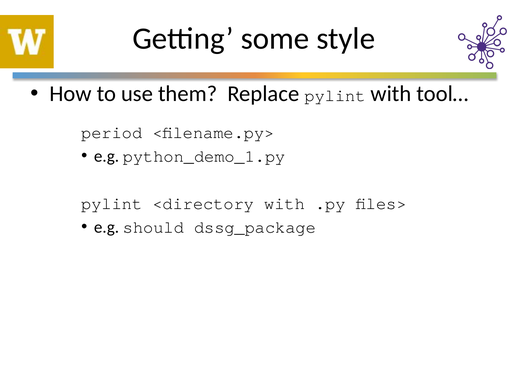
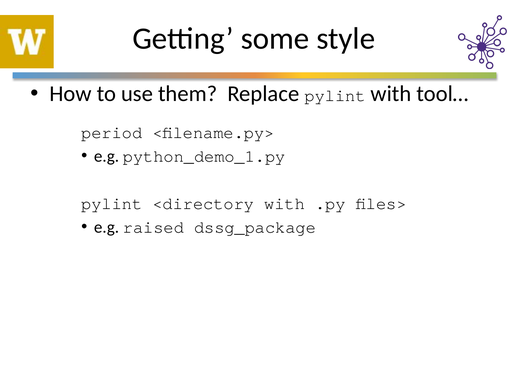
should: should -> raised (153, 227)
